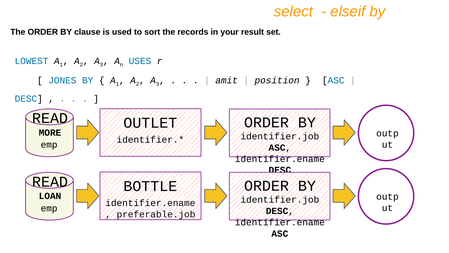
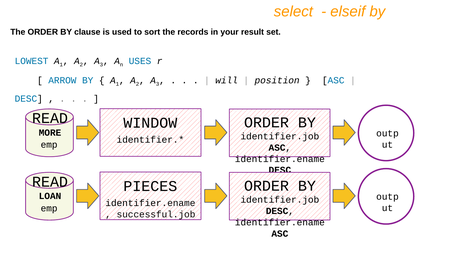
JONES: JONES -> ARROW (62, 80)
amit: amit -> will (227, 80)
OUTLET: OUTLET -> WINDOW (150, 123)
BOTTLE: BOTTLE -> PIECES (150, 186)
preferable.job: preferable.job -> successful.job (156, 214)
